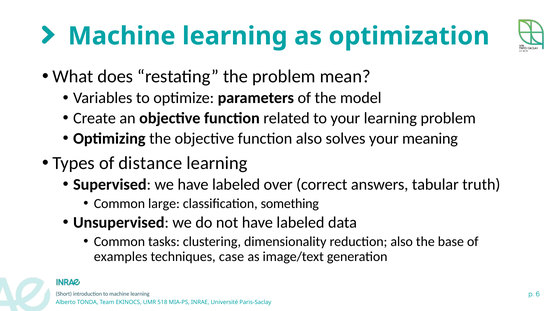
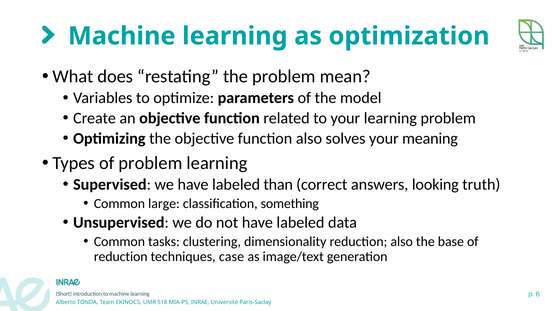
of distance: distance -> problem (150, 163)
over: over -> than (278, 184)
tabular: tabular -> looking (435, 184)
examples: examples -> reduction (121, 256)
